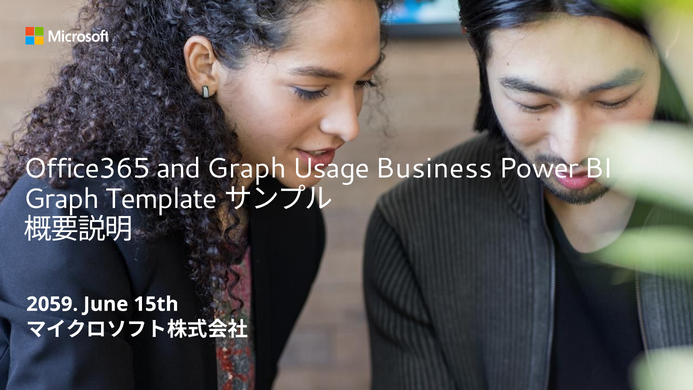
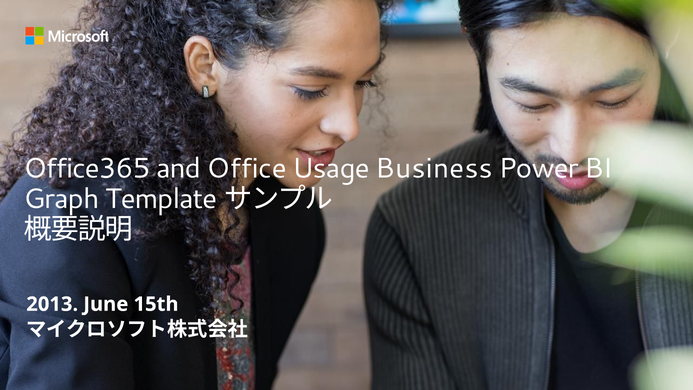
and Graph: Graph -> Office (247, 168)
2059: 2059 -> 2013 (52, 304)
